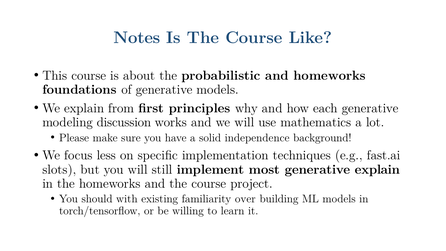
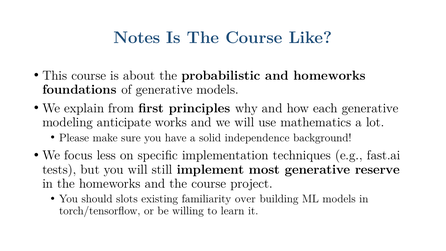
discussion: discussion -> anticipate (124, 122)
slots: slots -> tests (59, 169)
generative explain: explain -> reserve (377, 169)
with: with -> slots (127, 199)
